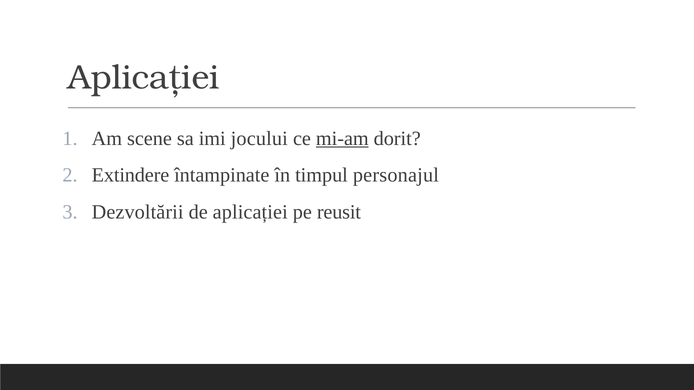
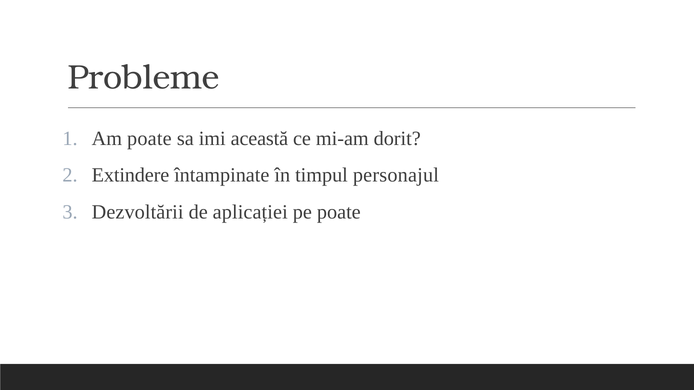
Aplicației: Aplicației -> Probleme (144, 78)
Am scene: scene -> poate (149, 139)
jocului: jocului -> această (259, 139)
mi-am underline: present -> none (342, 139)
pe reusit: reusit -> poate (339, 212)
